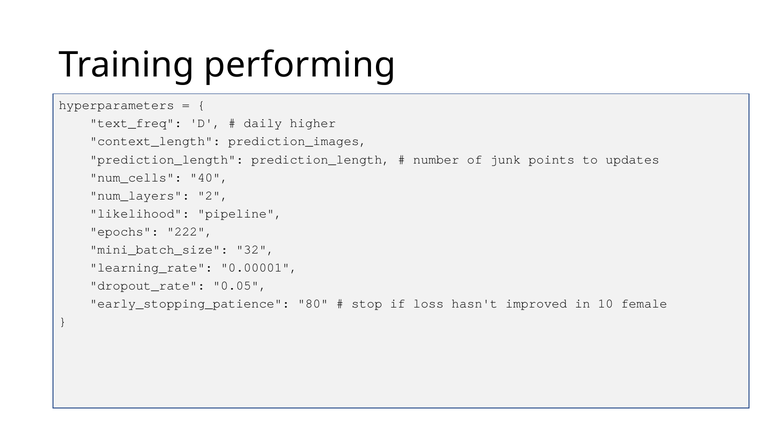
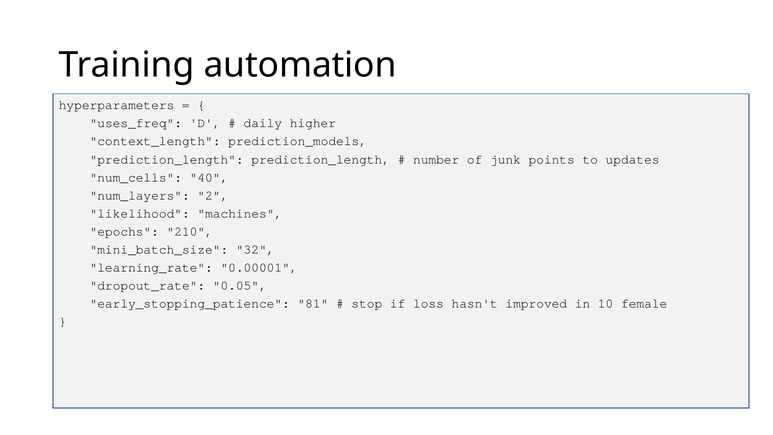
performing: performing -> automation (300, 65)
text_freq: text_freq -> uses_freq (136, 123)
prediction_images: prediction_images -> prediction_models (298, 141)
pipeline: pipeline -> machines (240, 213)
222: 222 -> 210 (190, 231)
80: 80 -> 81 (313, 303)
